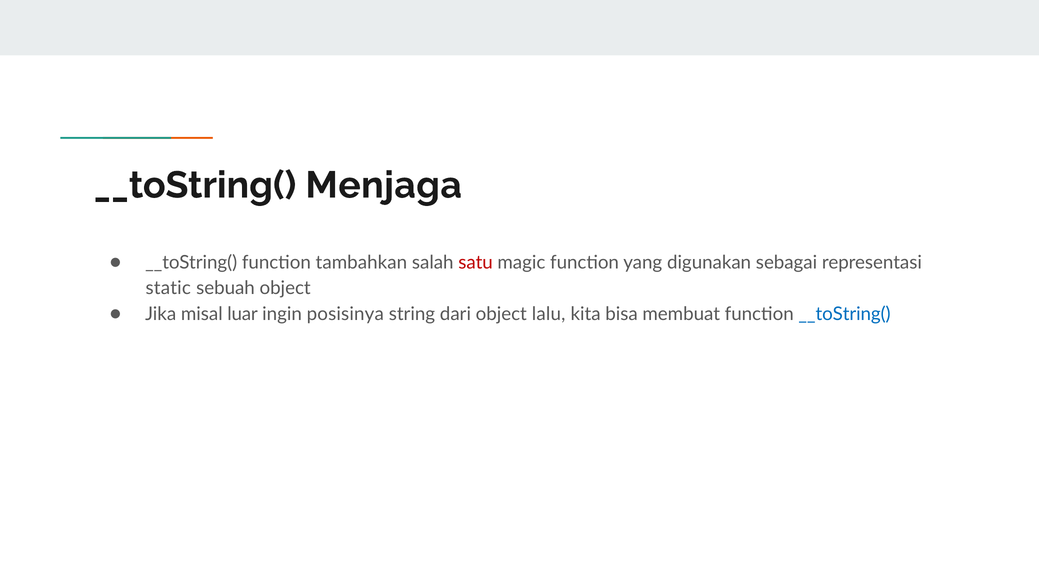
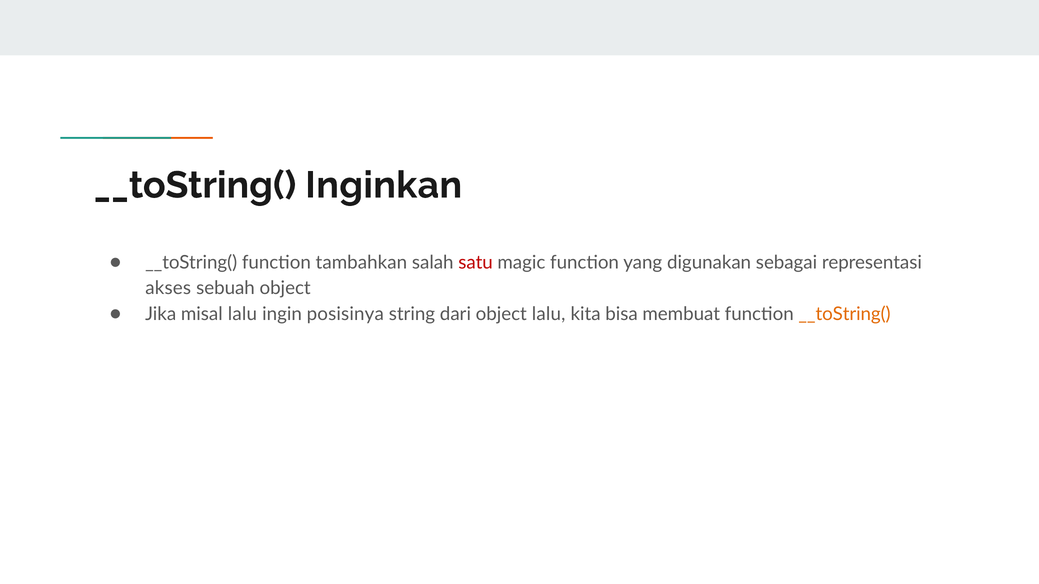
Menjaga: Menjaga -> Inginkan (384, 185)
static: static -> akses (168, 288)
misal luar: luar -> lalu (242, 314)
__toString( colour: blue -> orange (845, 314)
